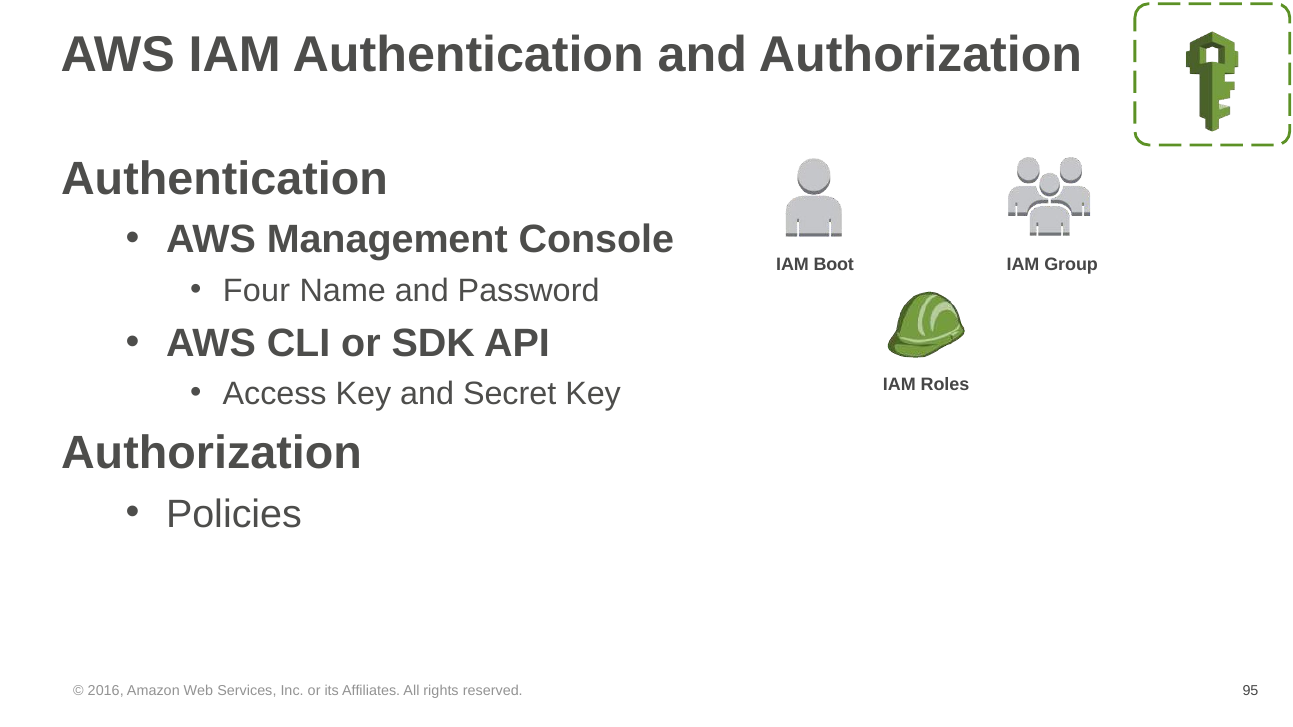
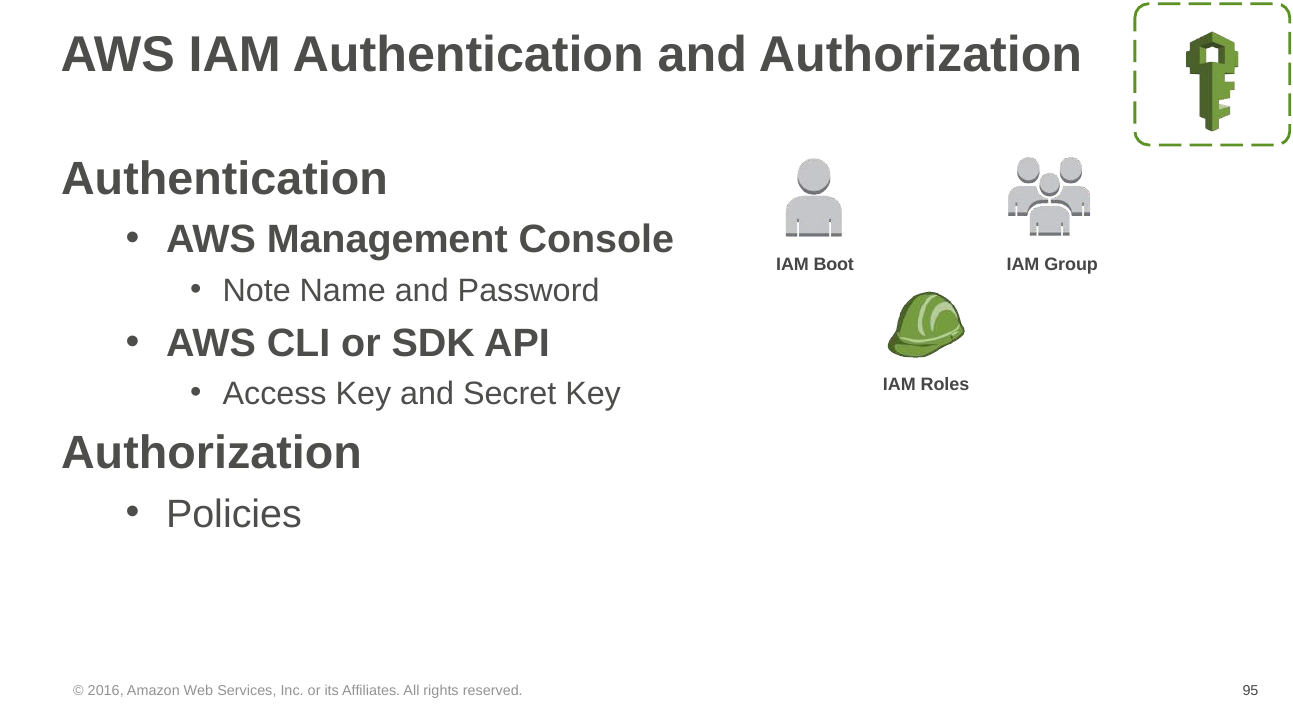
Four: Four -> Note (257, 291)
